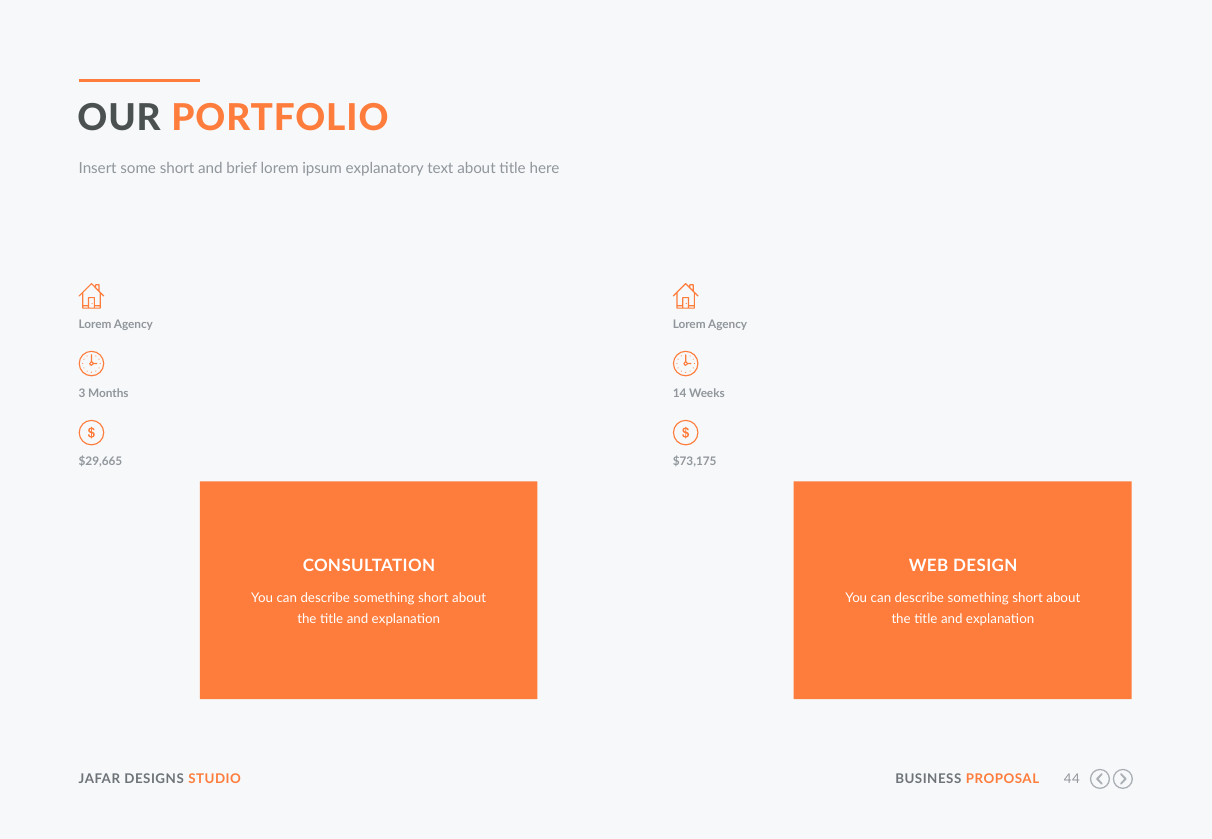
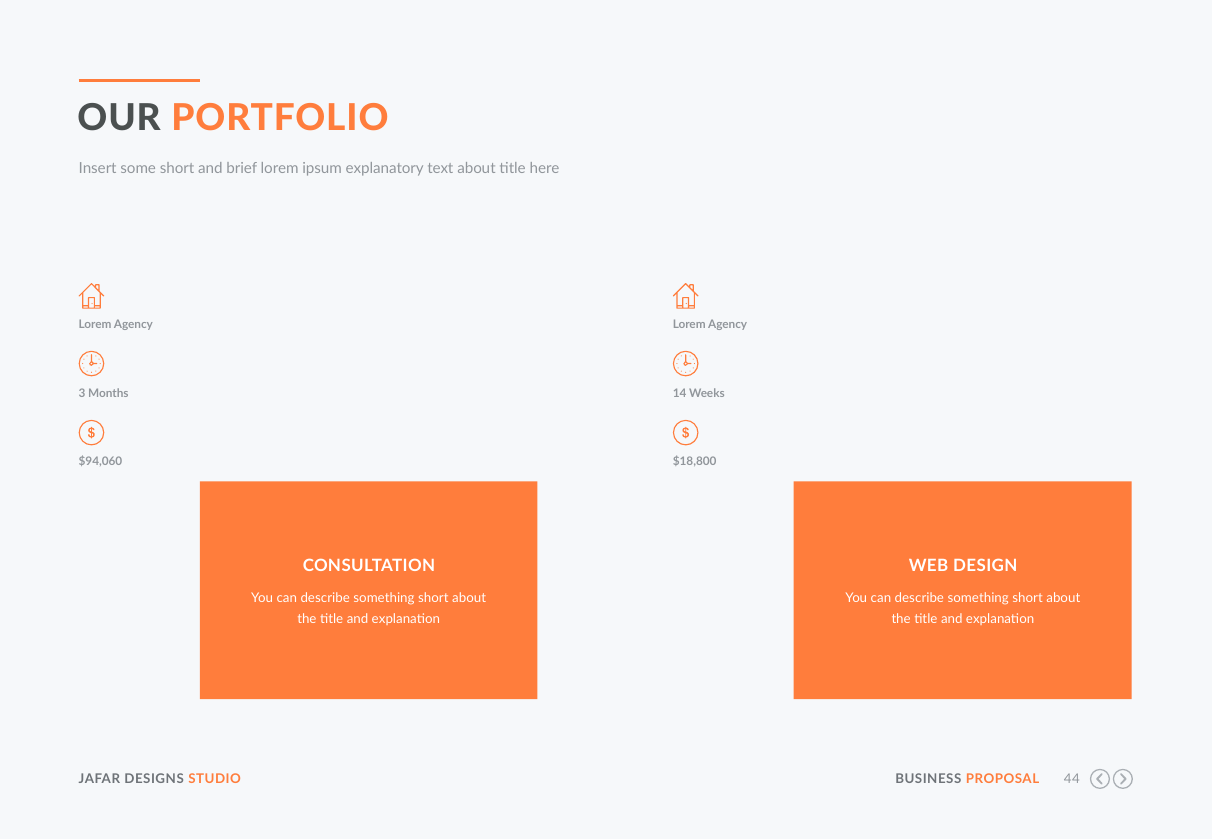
$29,665: $29,665 -> $94,060 (100, 462)
$73,175: $73,175 -> $18,800 (695, 462)
